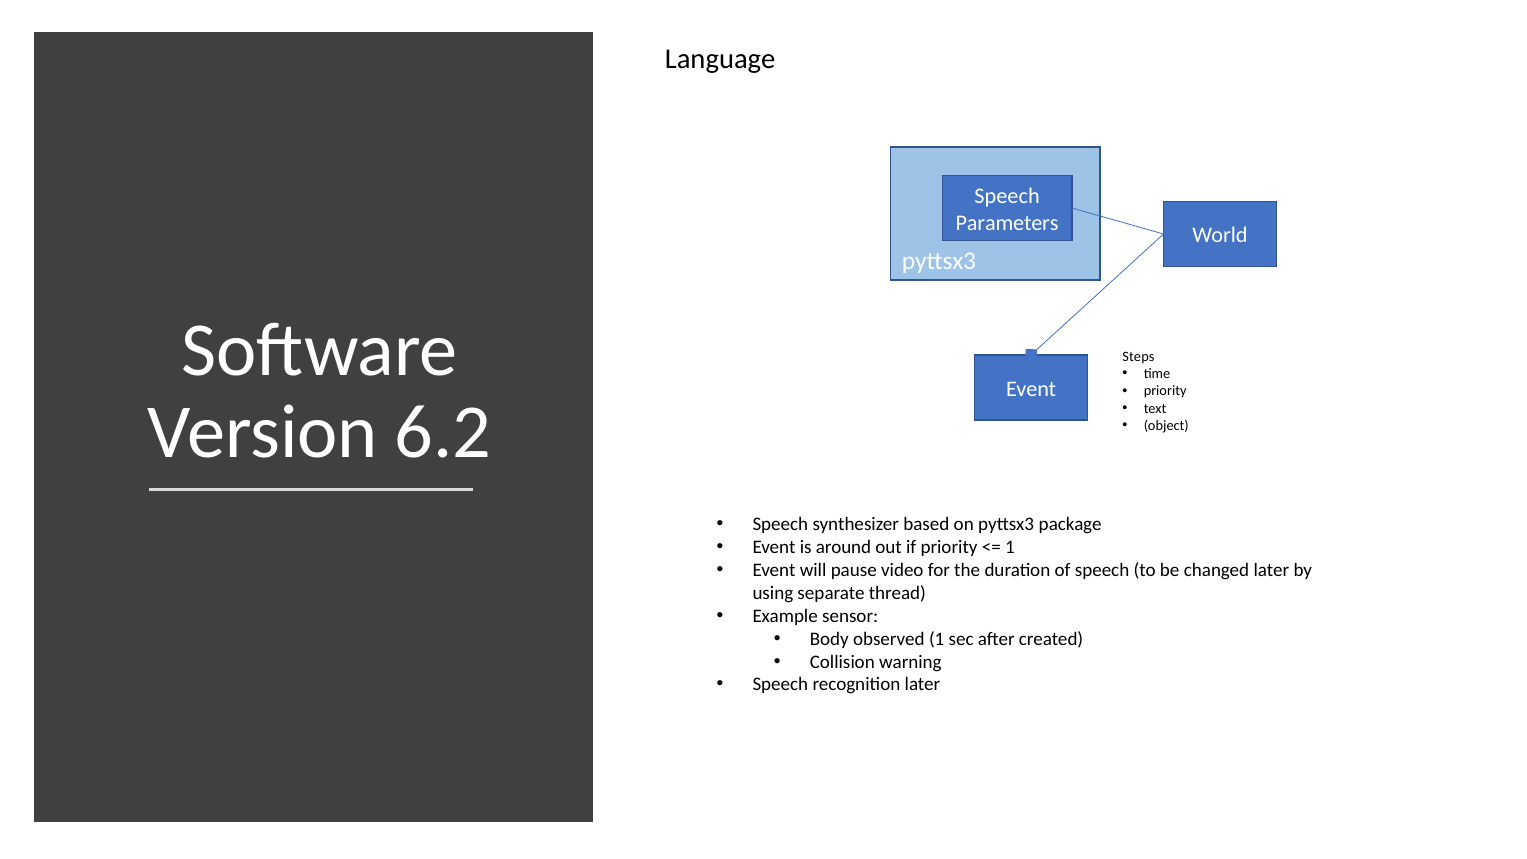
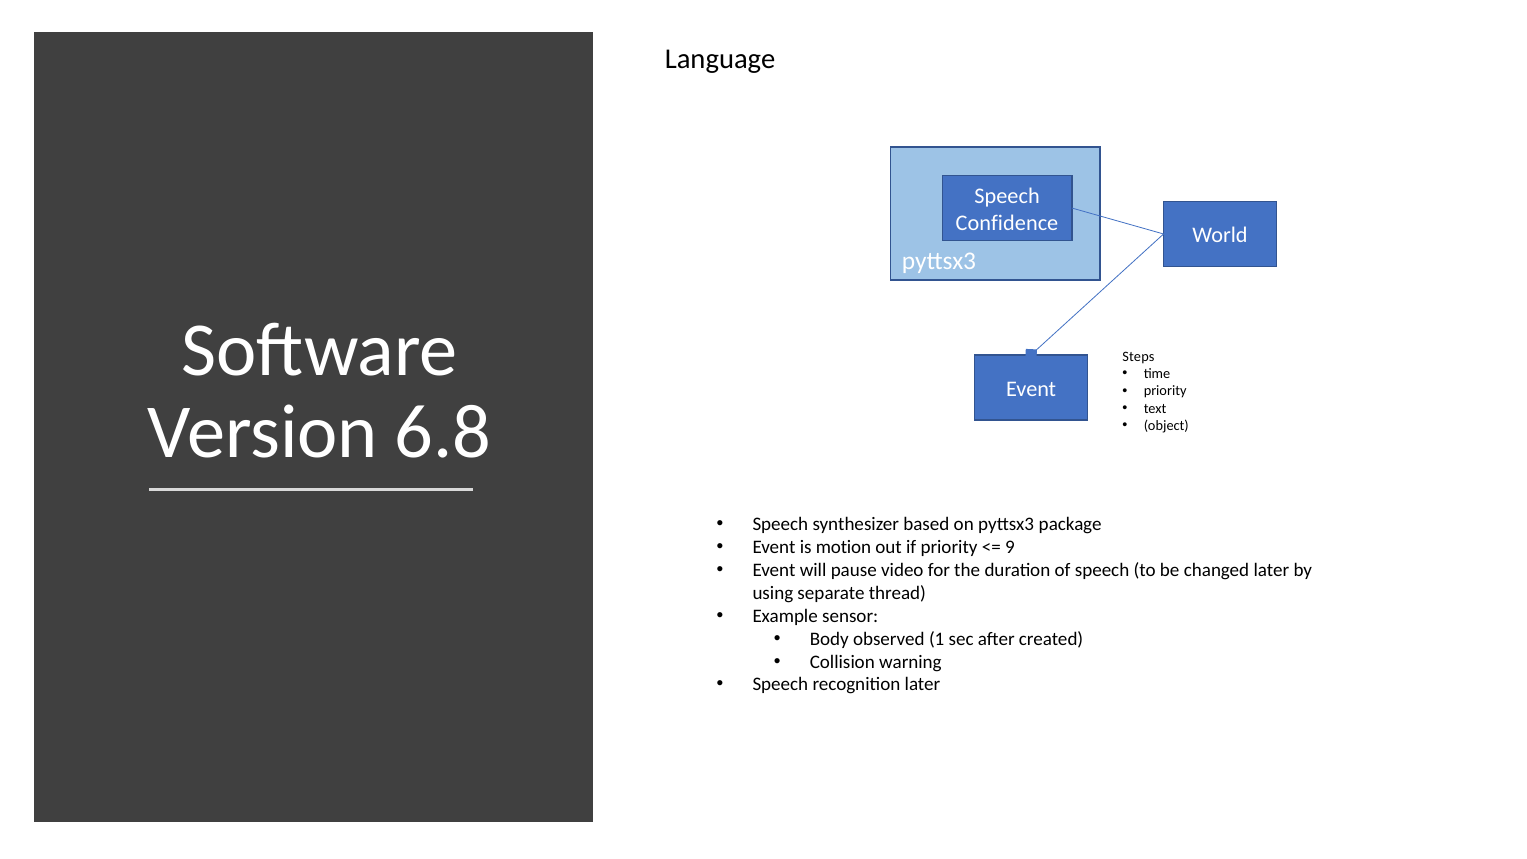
Parameters: Parameters -> Confidence (1007, 223)
6.2: 6.2 -> 6.8 (443, 433)
around: around -> motion (843, 547)
1: 1 -> 9 (1010, 547)
